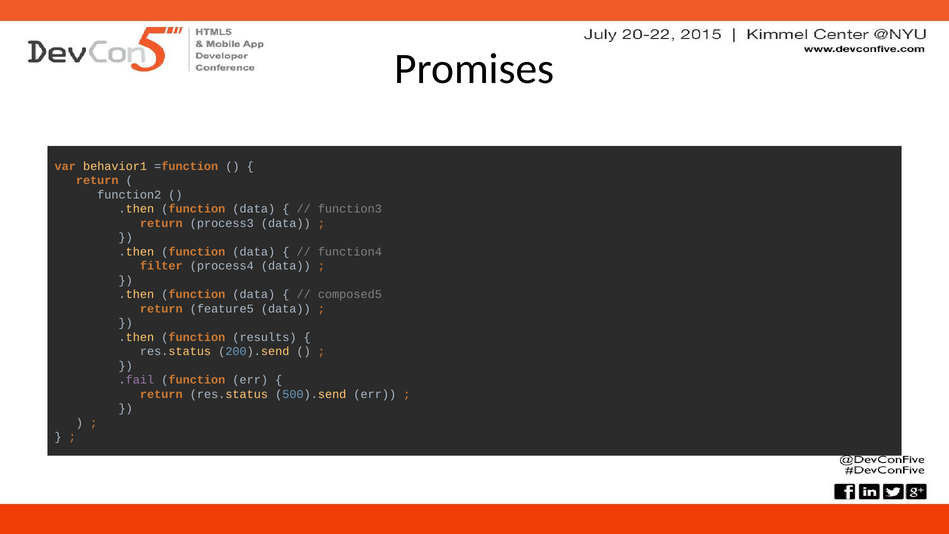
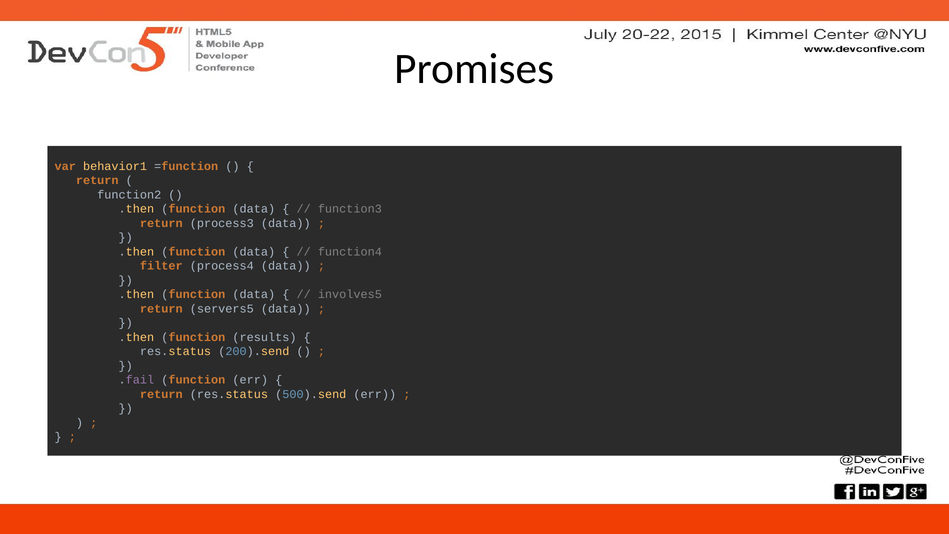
composed5: composed5 -> involves5 (350, 294)
feature5: feature5 -> servers5 (222, 309)
